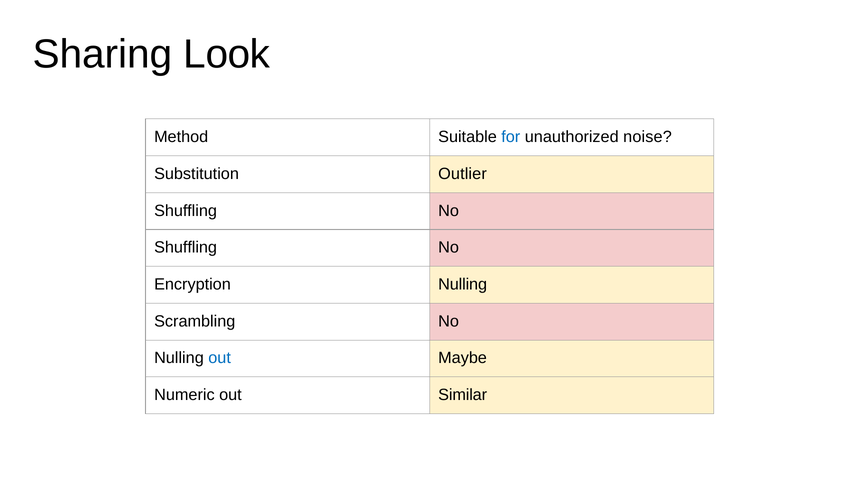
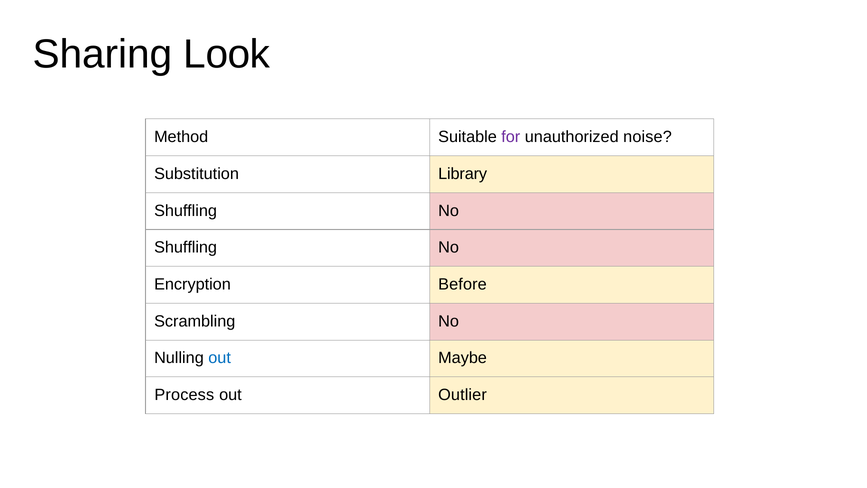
for colour: blue -> purple (511, 137)
Outlier: Outlier -> Library (463, 174)
Encryption Nulling: Nulling -> Before (462, 284)
Numeric: Numeric -> Process (184, 395)
Similar: Similar -> Outlier (463, 395)
